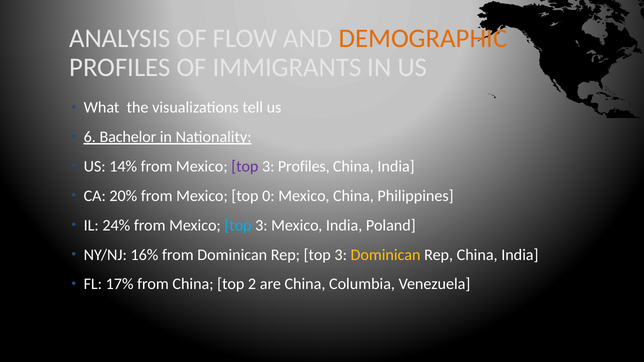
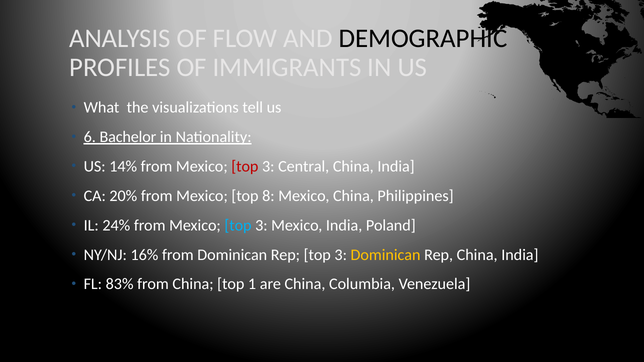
DEMOGRAPHIC colour: orange -> black (423, 38)
top colour: purple -> red (245, 167)
3 Profiles: Profiles -> Central (304, 167)
0: 0 -> 8 (268, 196)
17%: 17% -> 83% (120, 284)
2: 2 -> 1 (252, 284)
